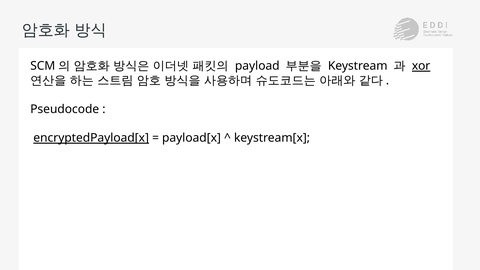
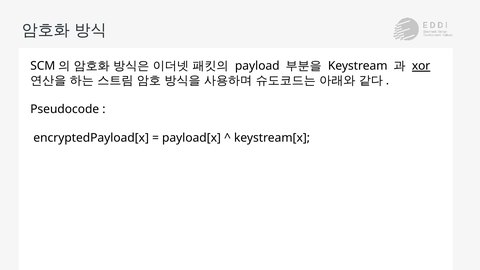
encryptedPayload[x underline: present -> none (91, 138)
